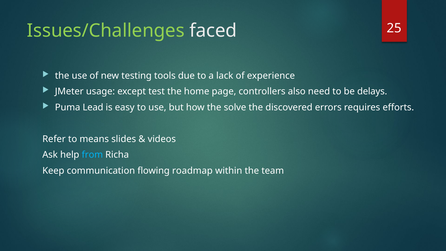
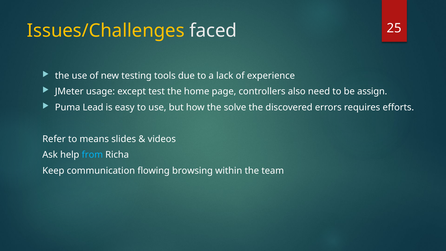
Issues/Challenges colour: light green -> yellow (106, 31)
delays: delays -> assign (372, 92)
roadmap: roadmap -> browsing (192, 171)
